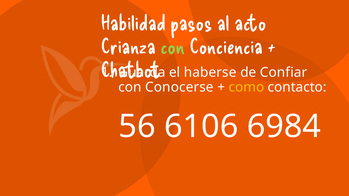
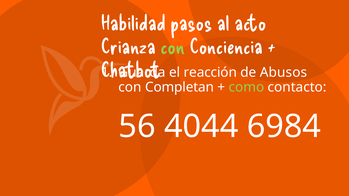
haberse: haberse -> reacción (210, 73)
Confiar: Confiar -> Abusos (284, 73)
Conocerse: Conocerse -> Completan (180, 87)
como colour: yellow -> light green (246, 87)
6106: 6106 -> 4044 (201, 127)
